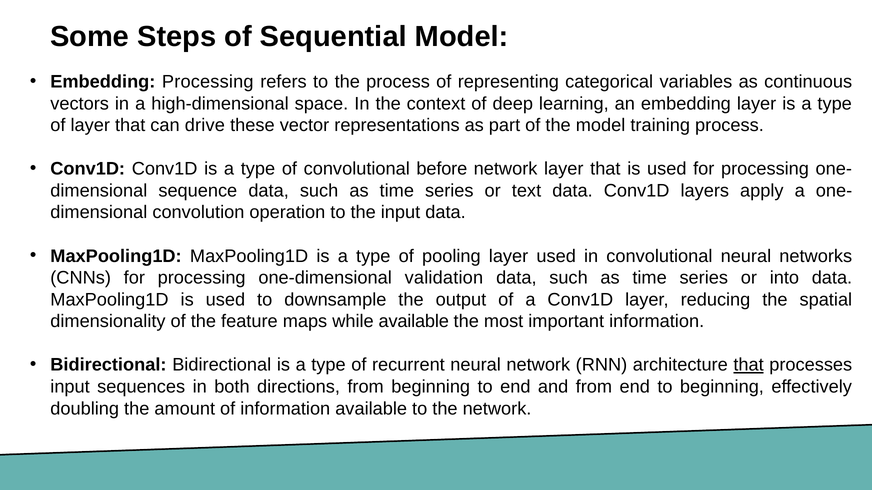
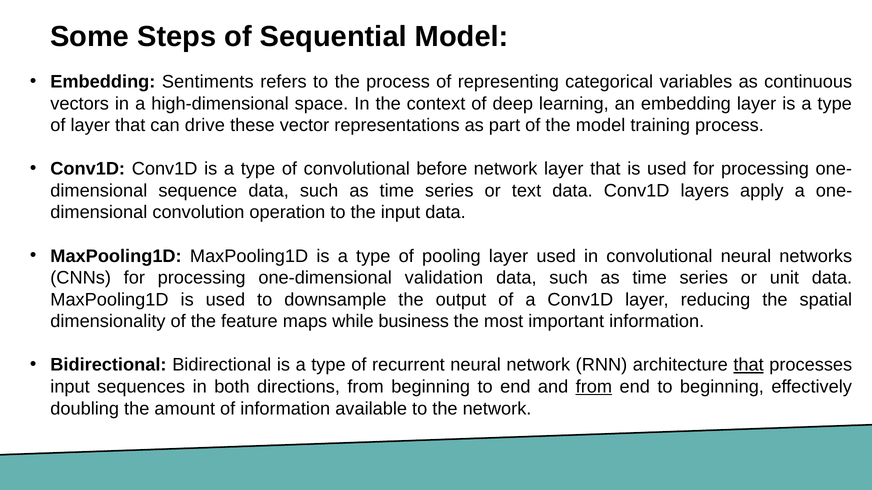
Embedding Processing: Processing -> Sentiments (208, 82)
into: into -> unit (784, 278)
while available: available -> business (414, 322)
from underline: none -> present (594, 387)
